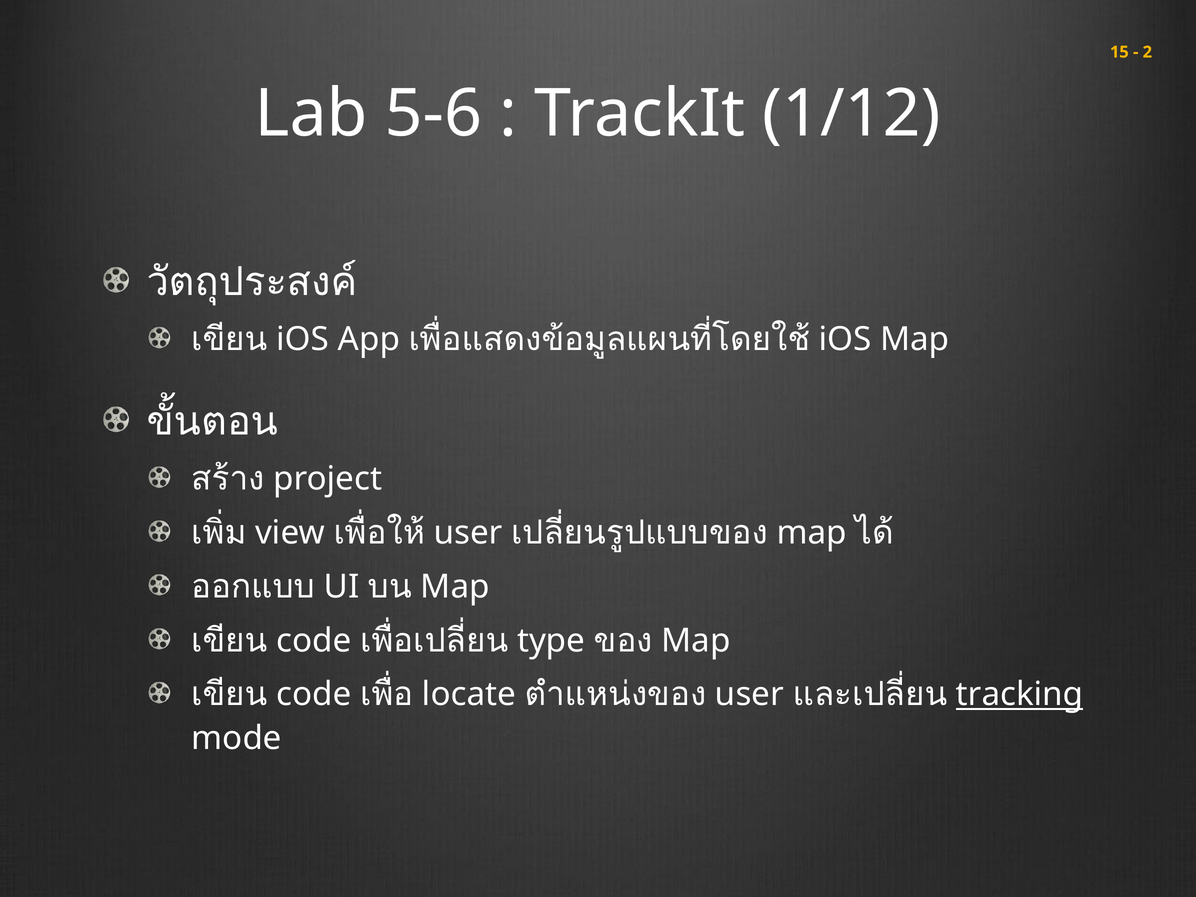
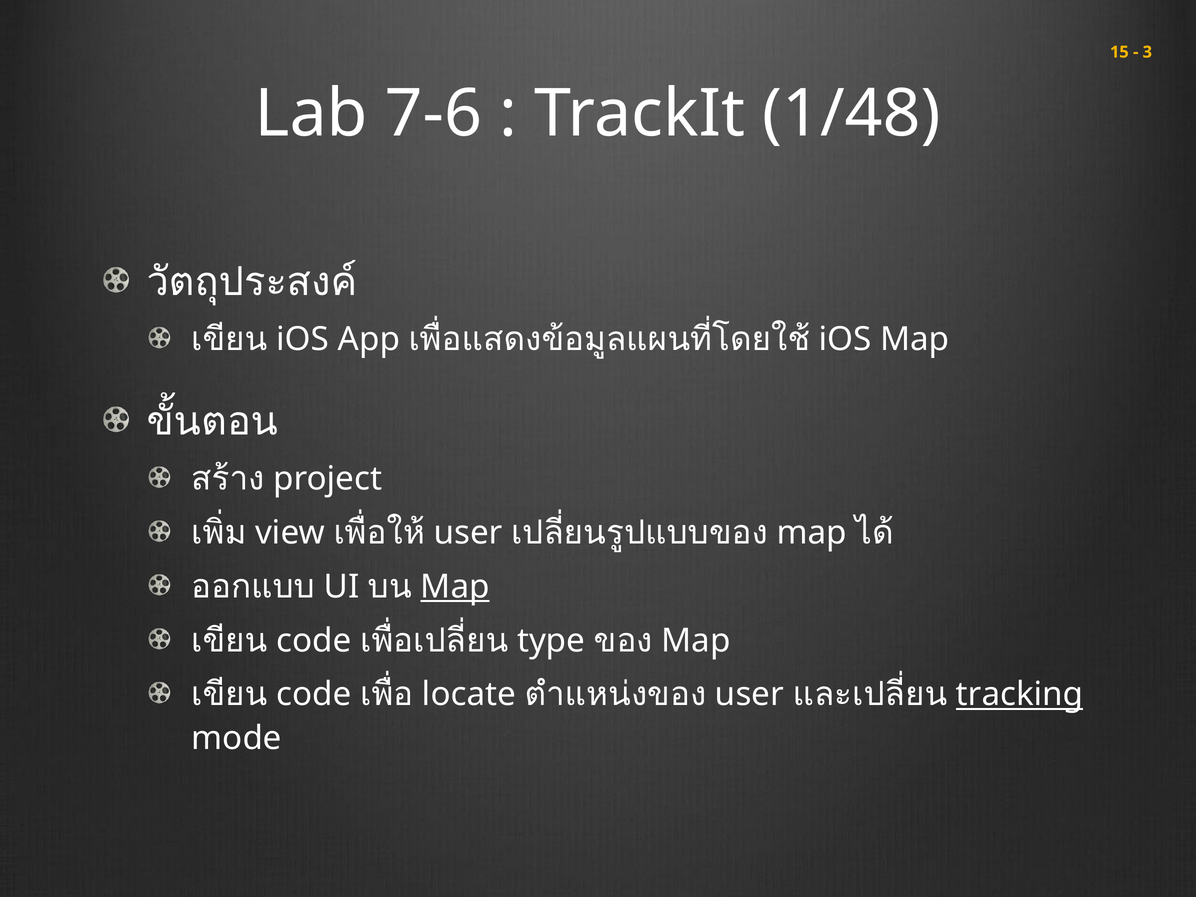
2: 2 -> 3 (1147, 52)
5-6: 5-6 -> 7-6 (434, 114)
1/12: 1/12 -> 1/48 (851, 114)
Map underline: none -> present (455, 587)
